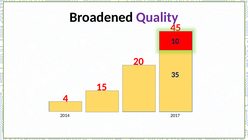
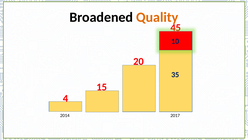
Quality colour: purple -> orange (157, 17)
